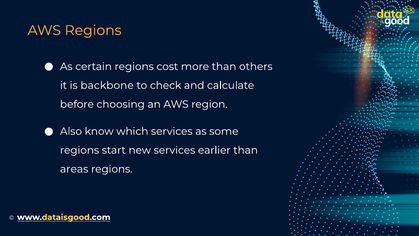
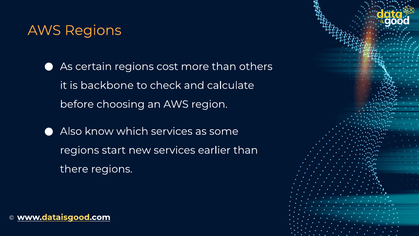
areas: areas -> there (74, 169)
